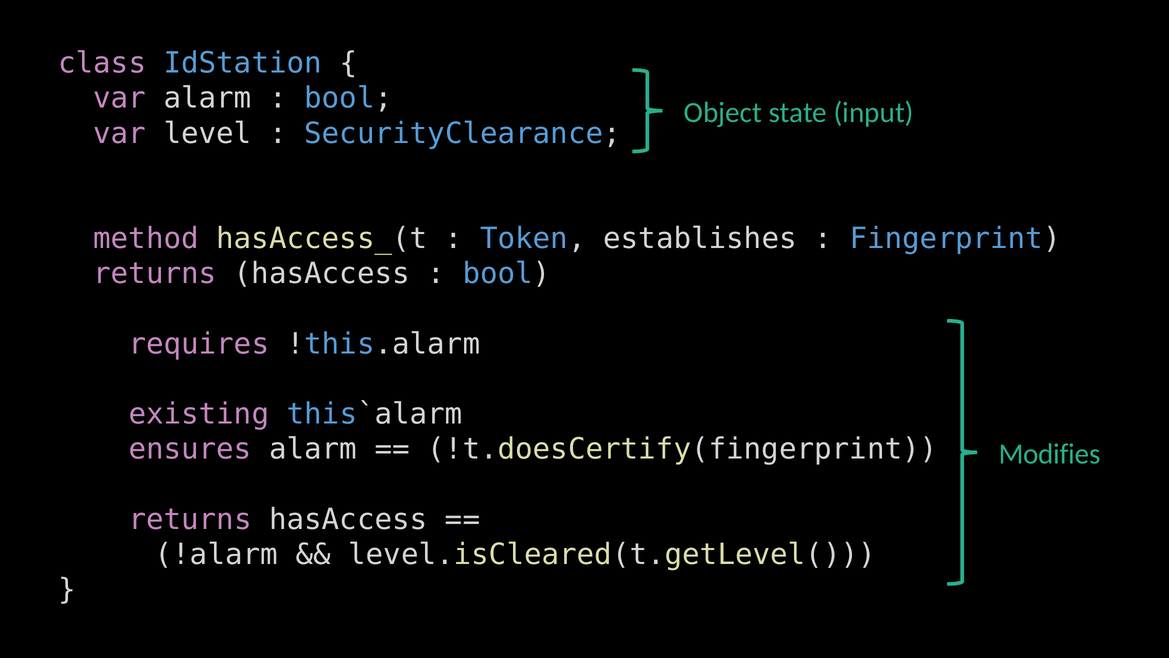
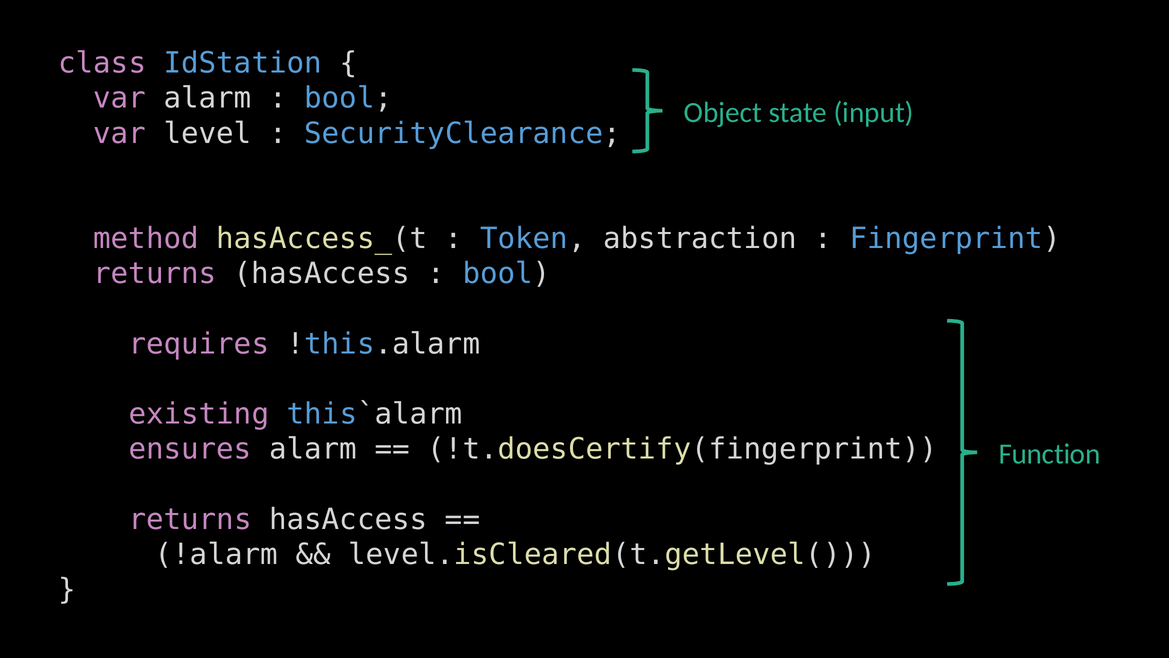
establishes: establishes -> abstraction (700, 238)
Modifies: Modifies -> Function (1050, 454)
